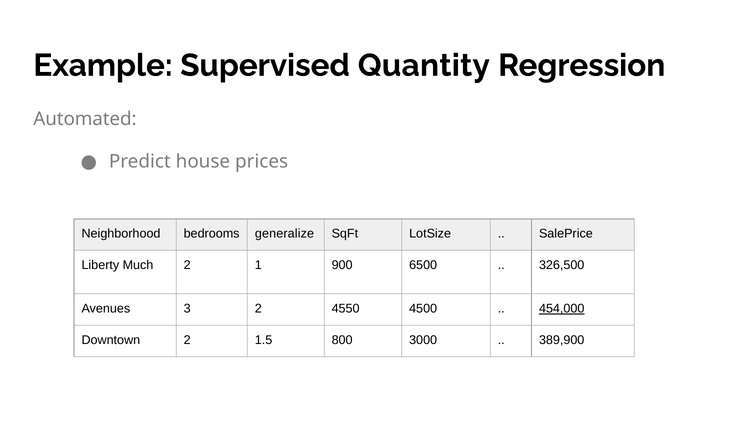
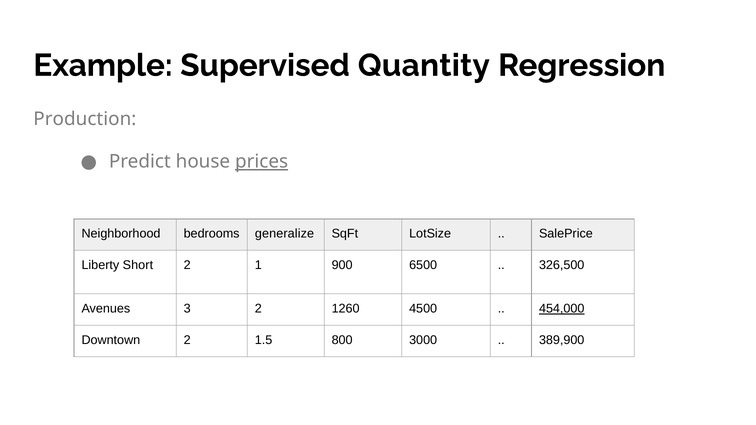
Automated: Automated -> Production (85, 119)
prices underline: none -> present (262, 162)
Much: Much -> Short (138, 265)
4550: 4550 -> 1260 (346, 309)
